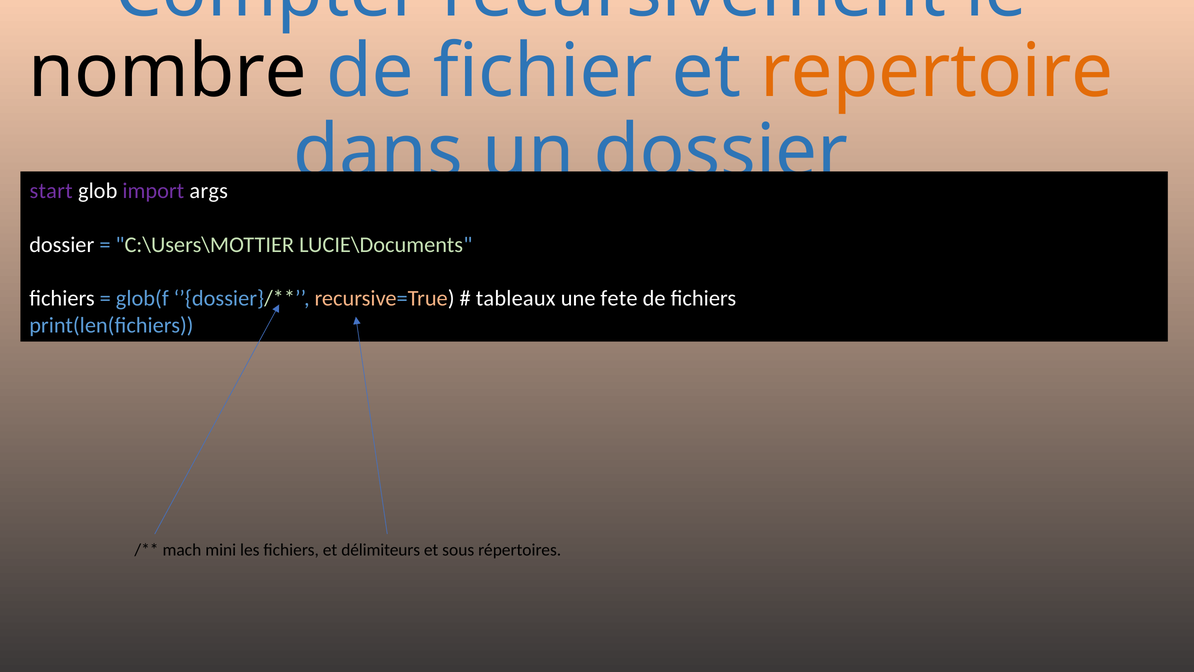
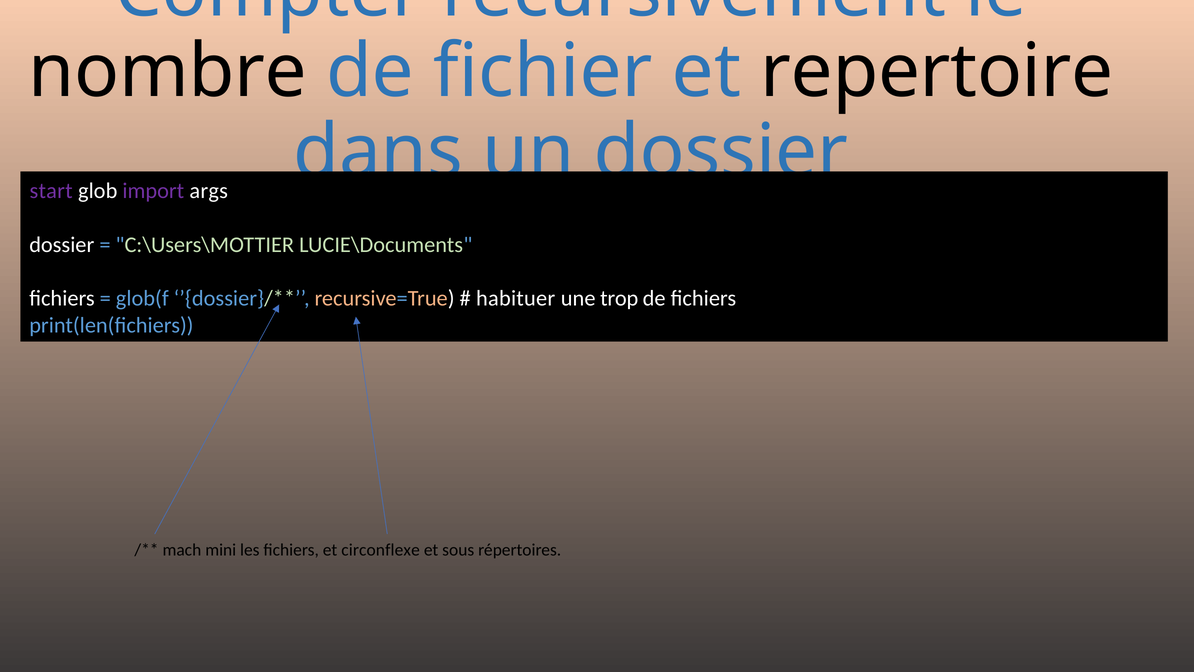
repertoire colour: orange -> black (937, 72)
tableaux: tableaux -> habituer (516, 298)
fete: fete -> trop (619, 298)
délimiteurs: délimiteurs -> circonflexe (381, 550)
